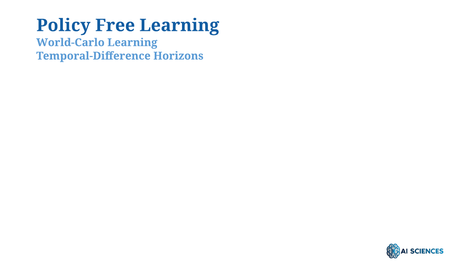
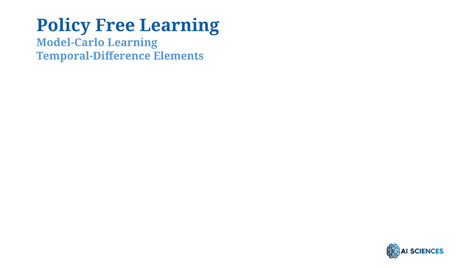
World-Carlo: World-Carlo -> Model-Carlo (70, 43)
Horizons: Horizons -> Elements (178, 56)
